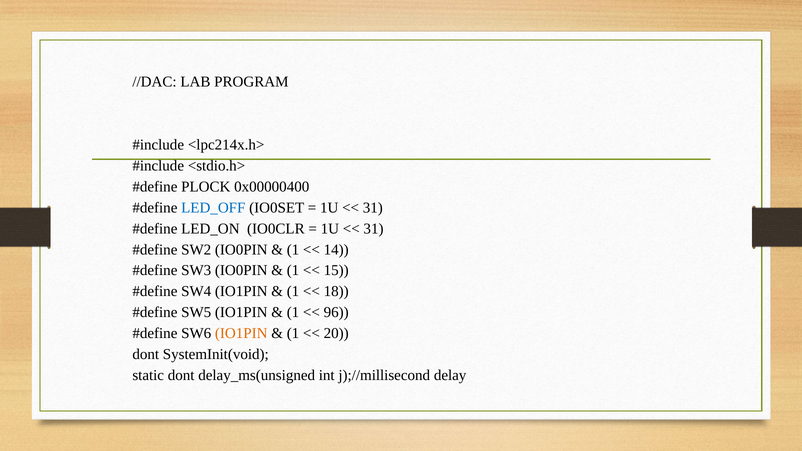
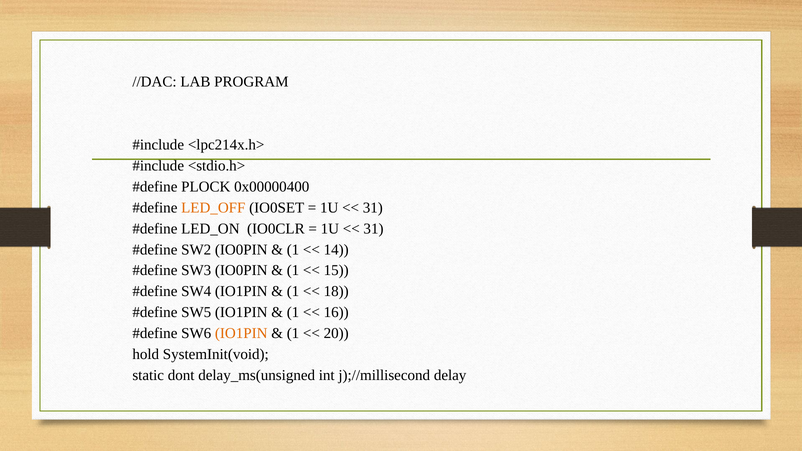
LED_OFF colour: blue -> orange (213, 208)
96: 96 -> 16 (336, 313)
dont: dont -> hold (146, 354)
